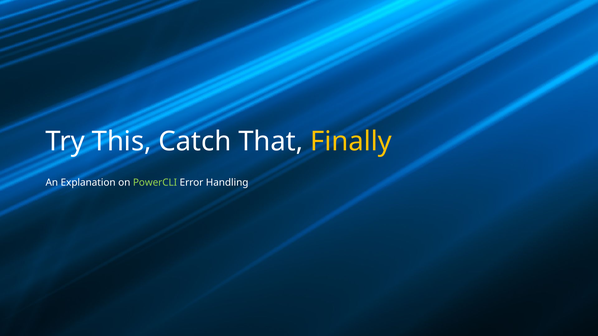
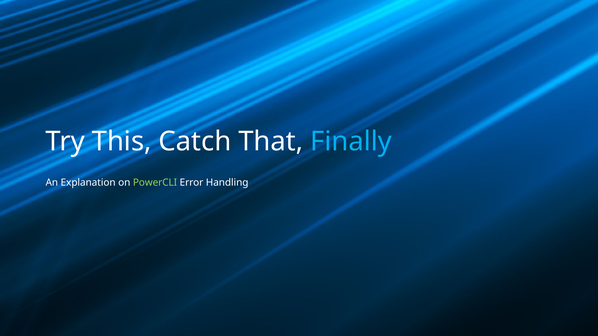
Finally colour: yellow -> light blue (351, 142)
